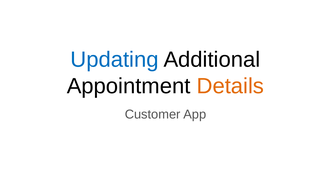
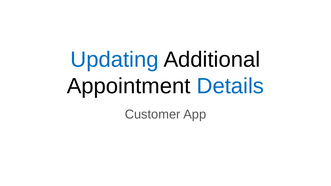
Details colour: orange -> blue (230, 86)
